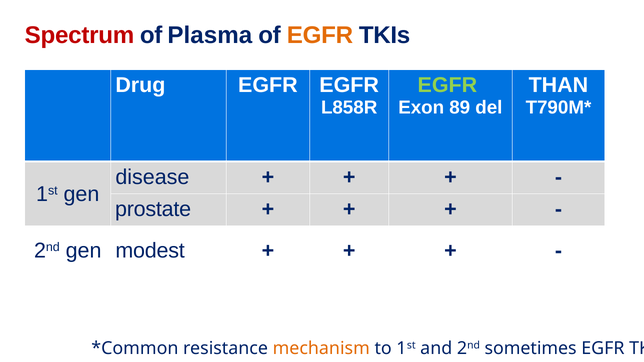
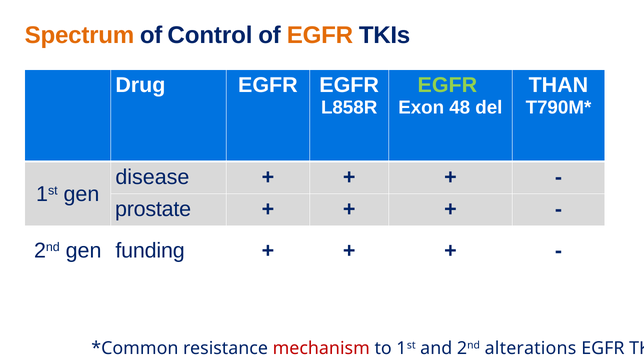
Spectrum colour: red -> orange (80, 35)
Plasma: Plasma -> Control (210, 35)
89: 89 -> 48 (460, 108)
modest: modest -> funding (150, 251)
mechanism colour: orange -> red (321, 348)
sometimes: sometimes -> alterations (531, 348)
